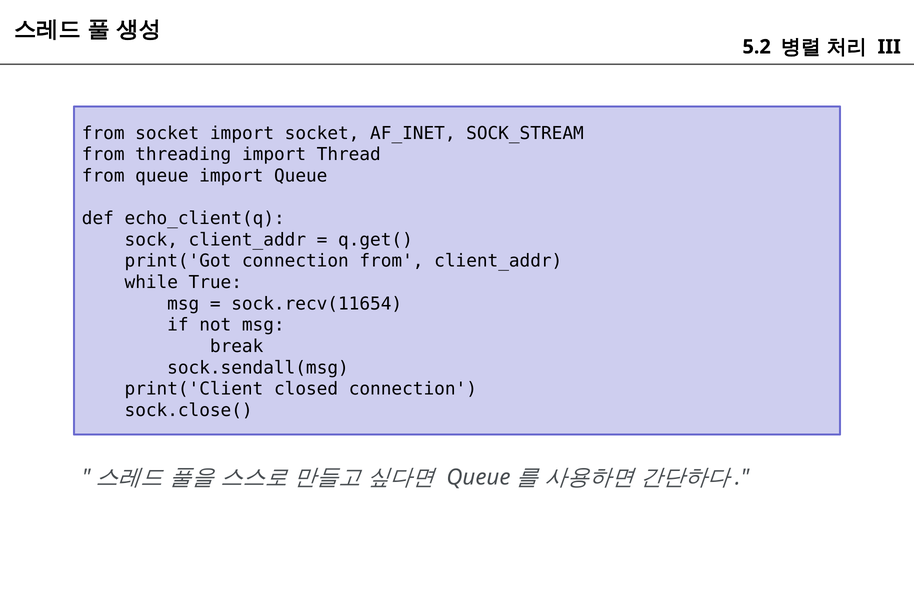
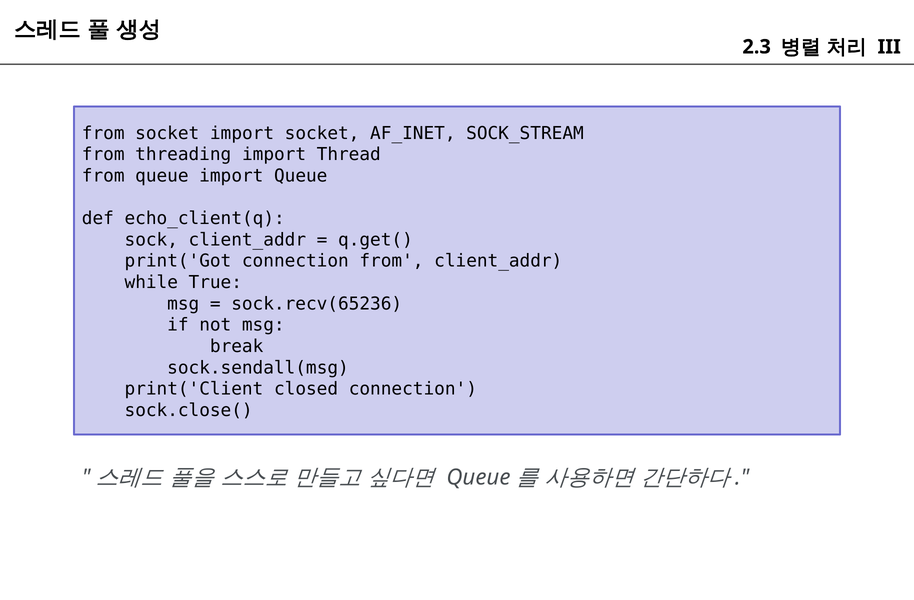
5.2: 5.2 -> 2.3 (757, 47)
sock.recv(11654: sock.recv(11654 -> sock.recv(65236 (317, 304)
